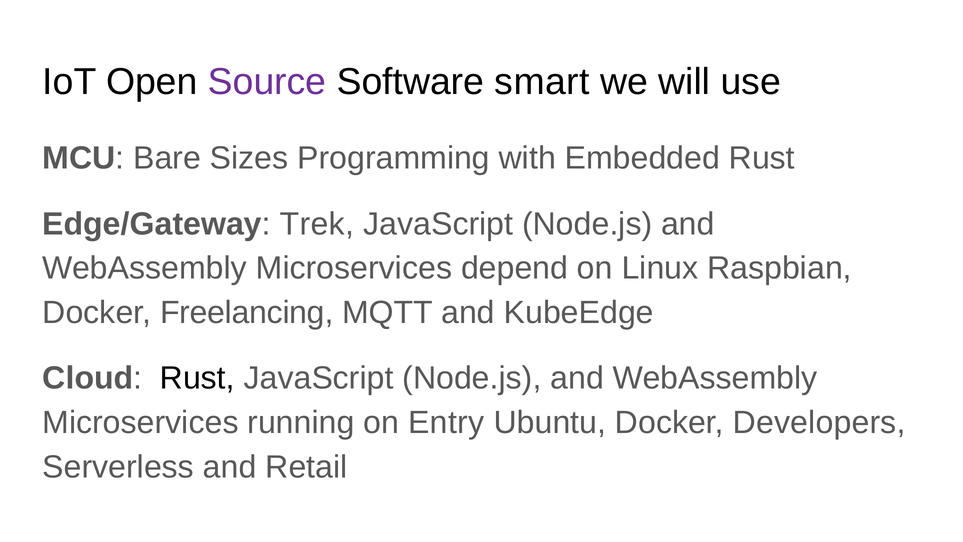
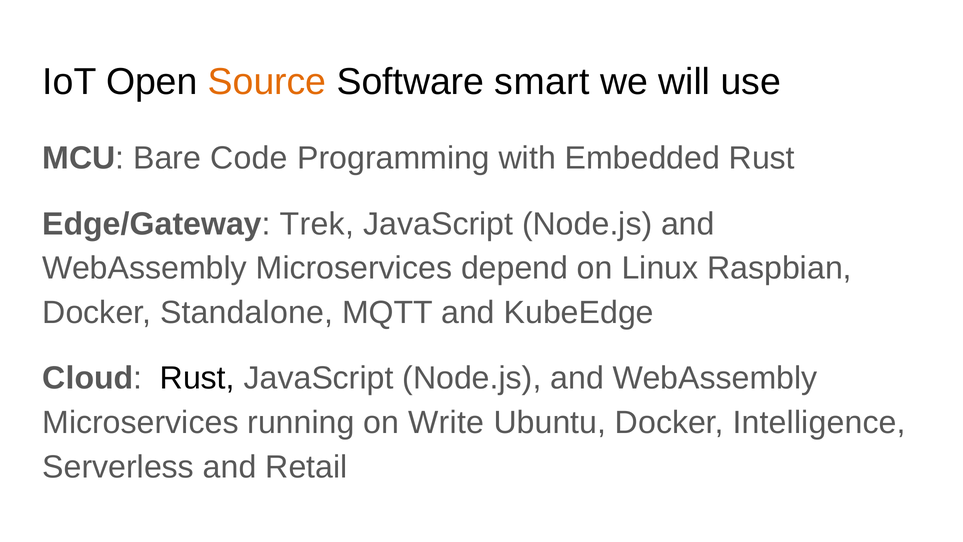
Source colour: purple -> orange (267, 82)
Sizes: Sizes -> Code (249, 158)
Freelancing: Freelancing -> Standalone (247, 313)
Entry: Entry -> Write (446, 422)
Developers: Developers -> Intelligence (819, 422)
